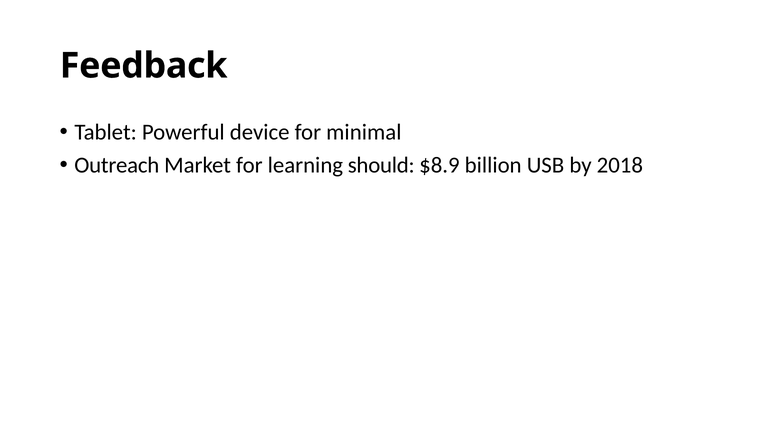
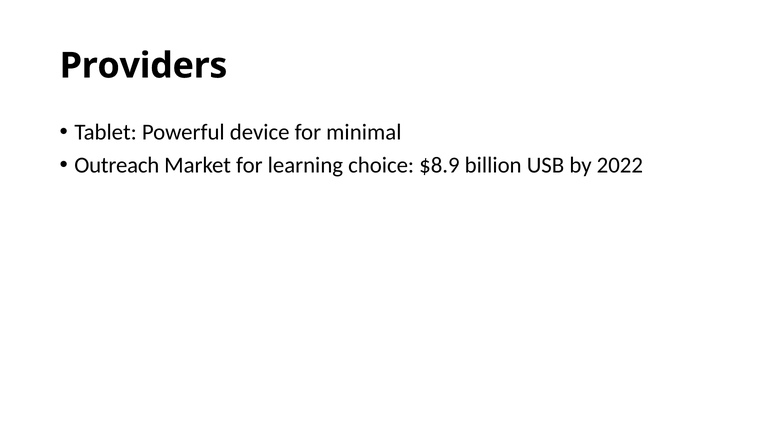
Feedback: Feedback -> Providers (144, 66)
should: should -> choice (381, 165)
2018: 2018 -> 2022 (620, 165)
